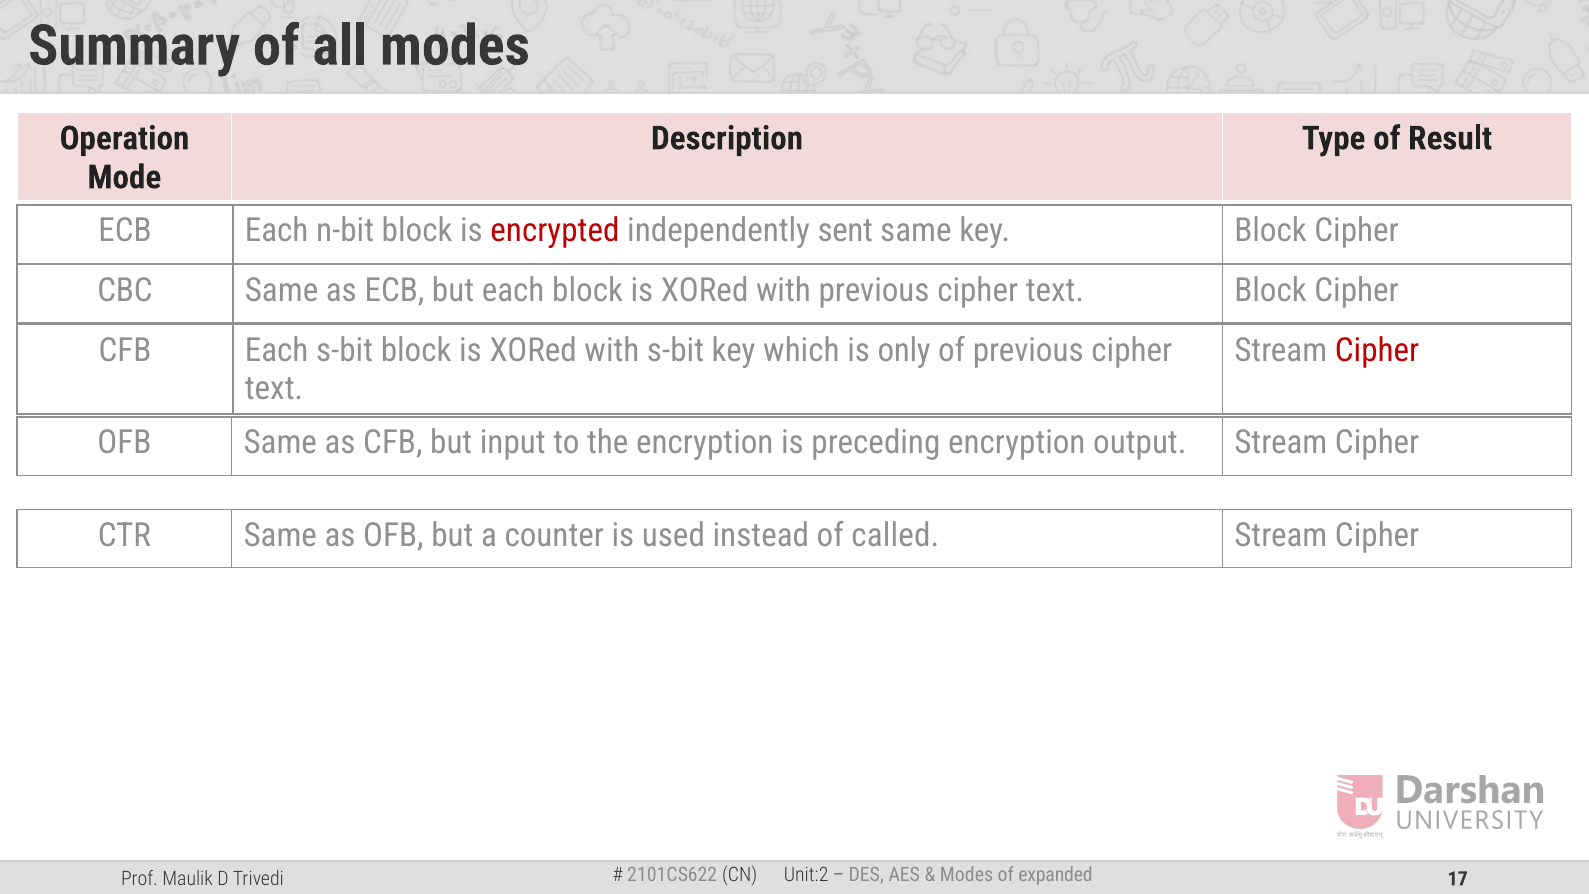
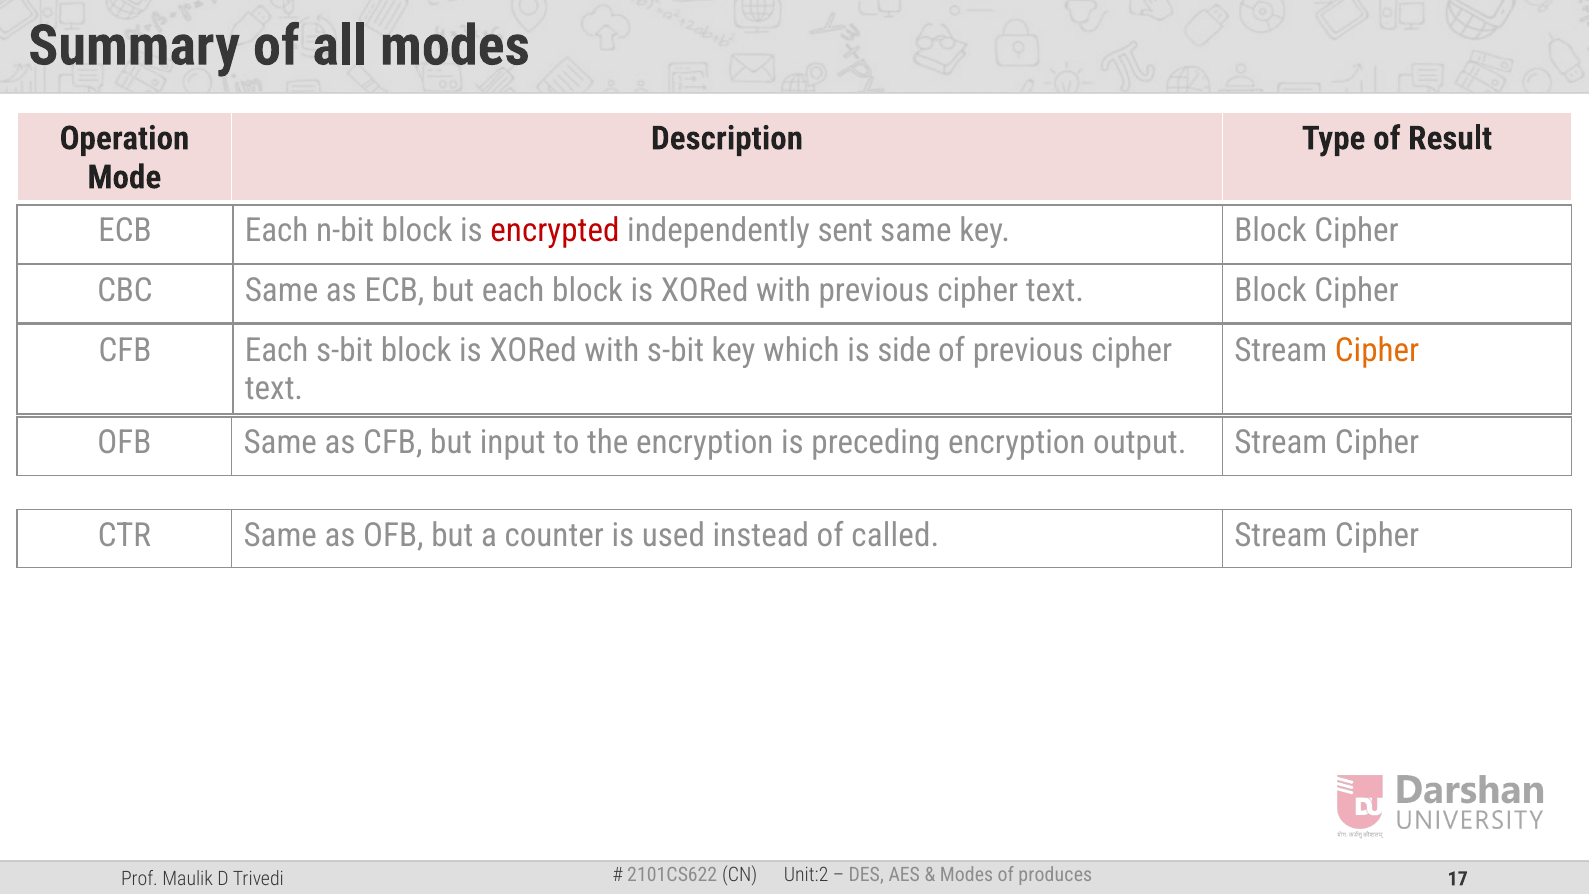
only: only -> side (904, 350)
Cipher colour: red -> orange (1377, 350)
expanded: expanded -> produces (1055, 875)
